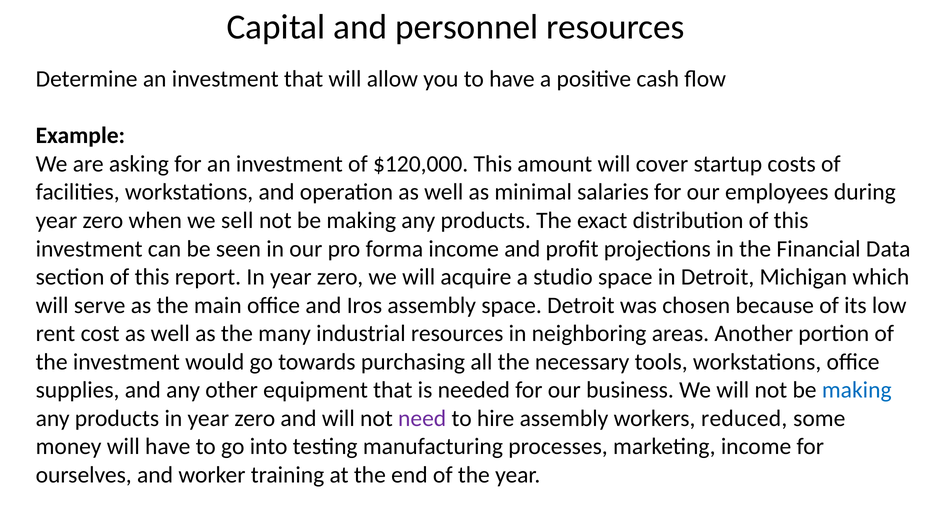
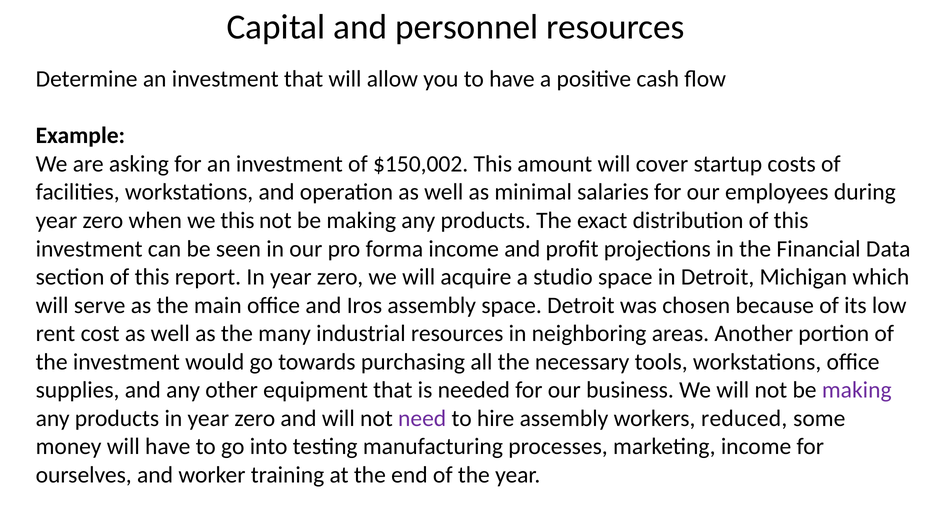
$120,000: $120,000 -> $150,002 (421, 164)
we sell: sell -> this (237, 220)
making colour: blue -> purple (857, 390)
